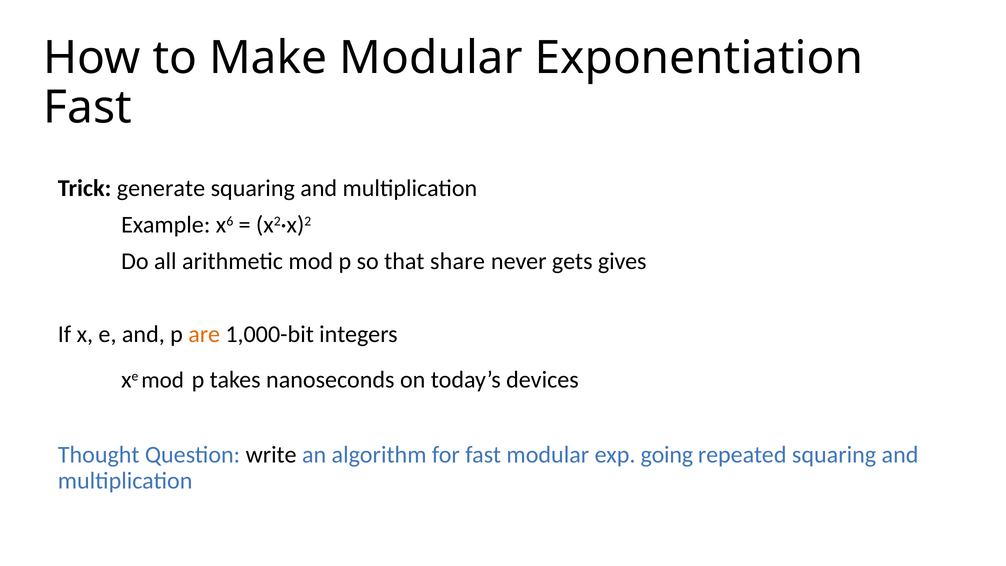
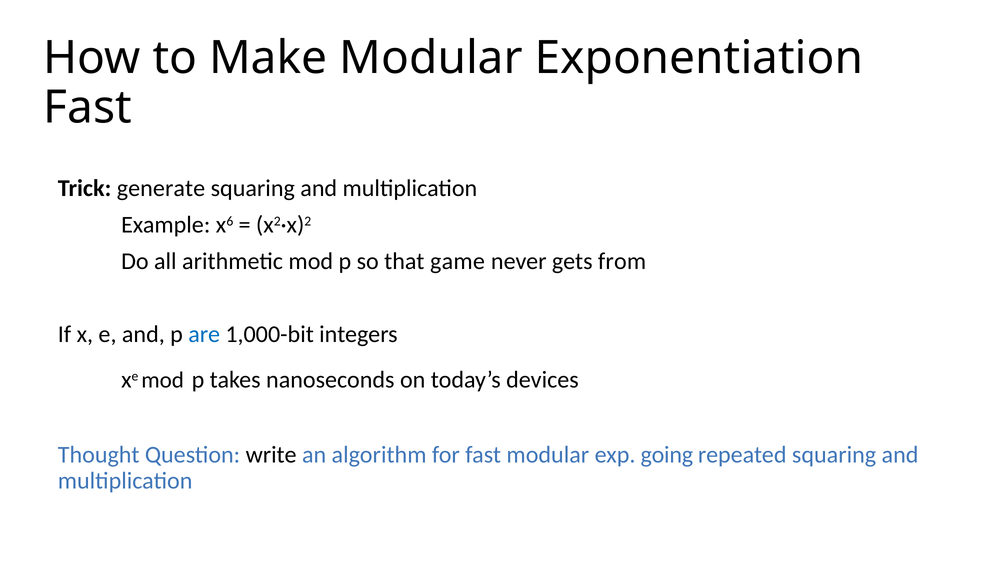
share: share -> game (457, 261)
gives: gives -> from (622, 261)
are colour: orange -> blue (204, 334)
